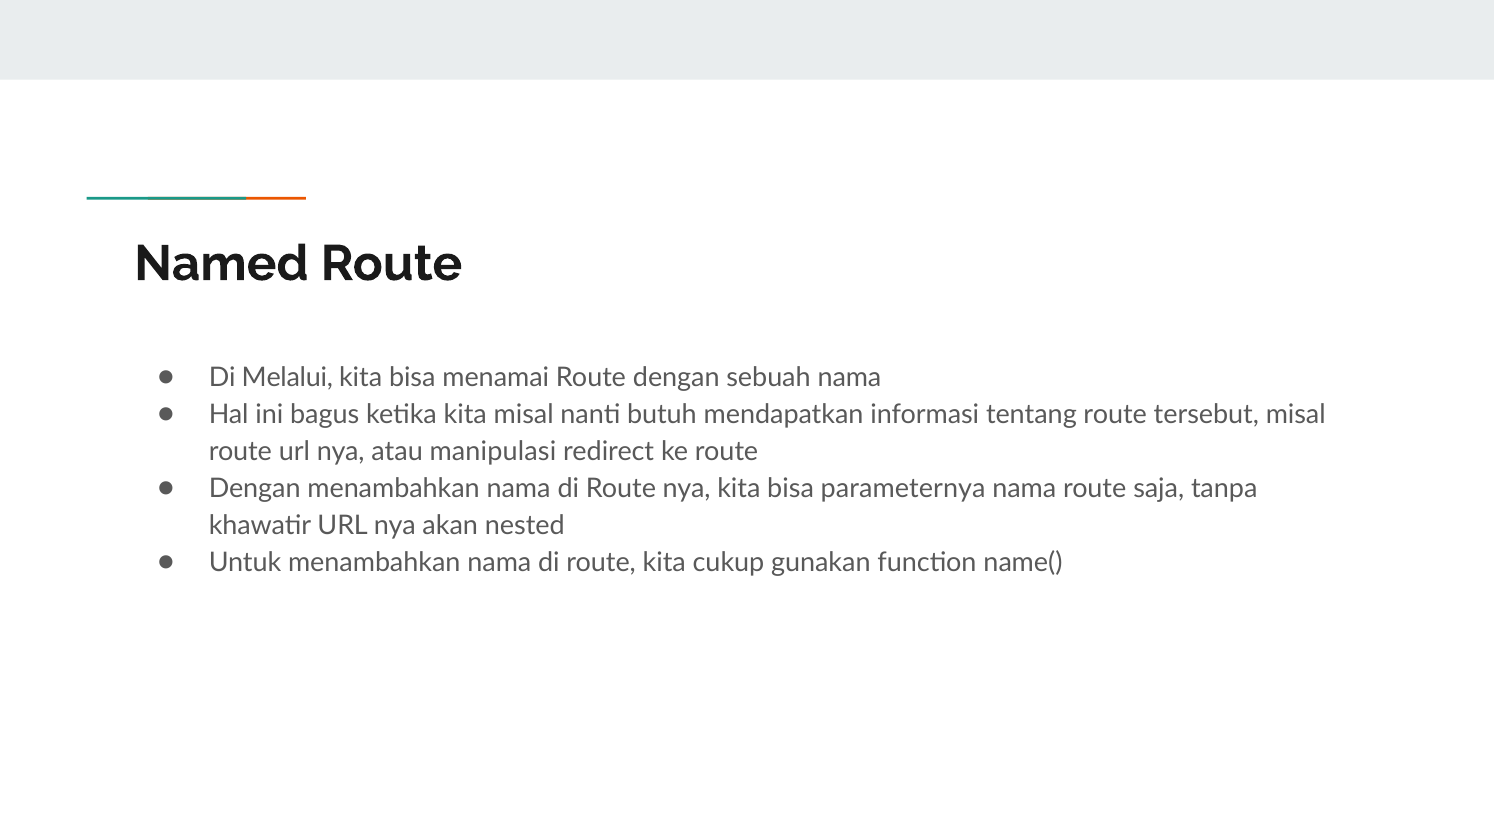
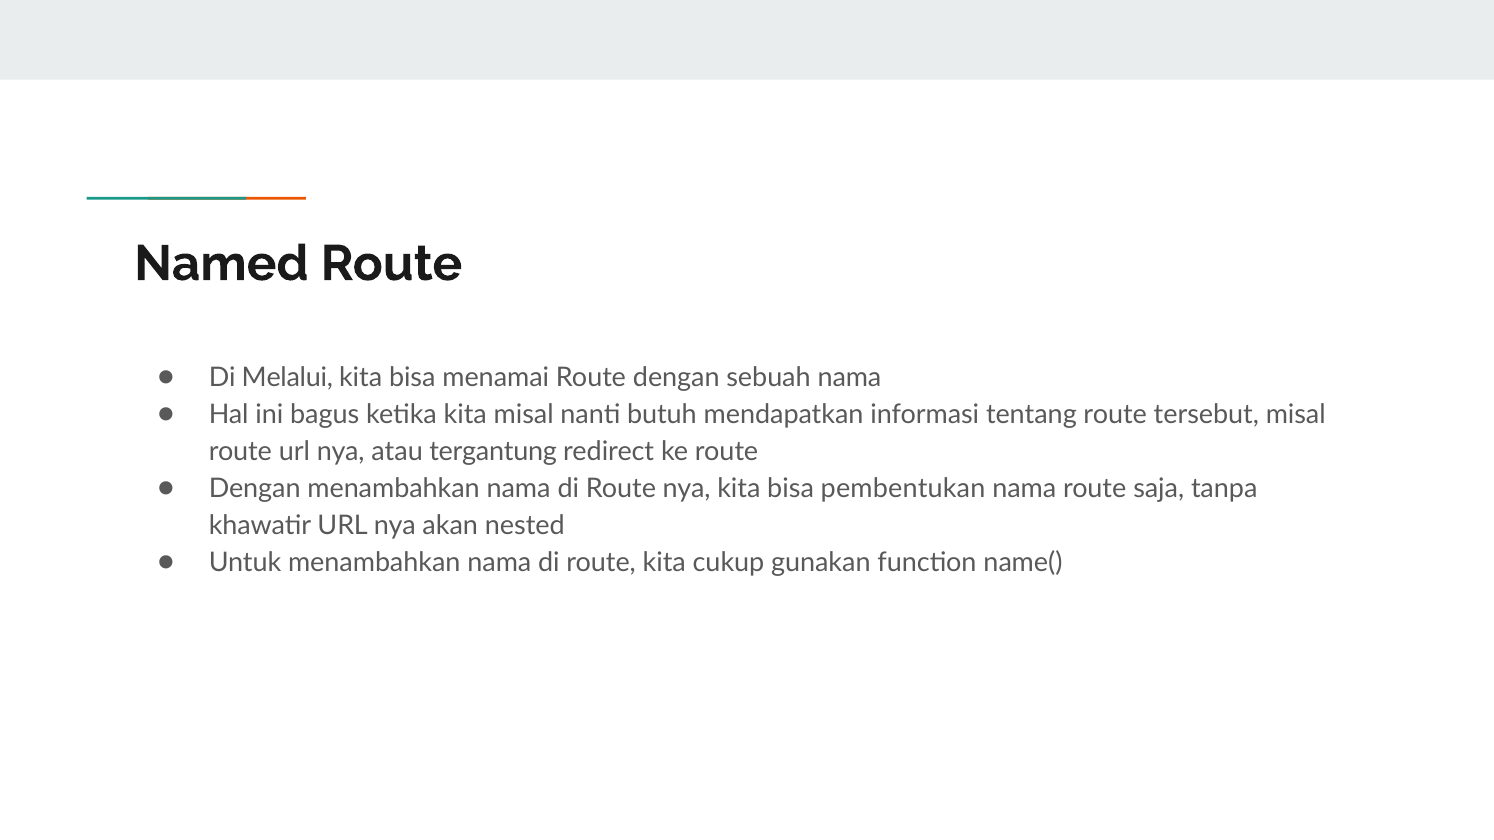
manipulasi: manipulasi -> tergantung (493, 452)
parameternya: parameternya -> pembentukan (903, 489)
